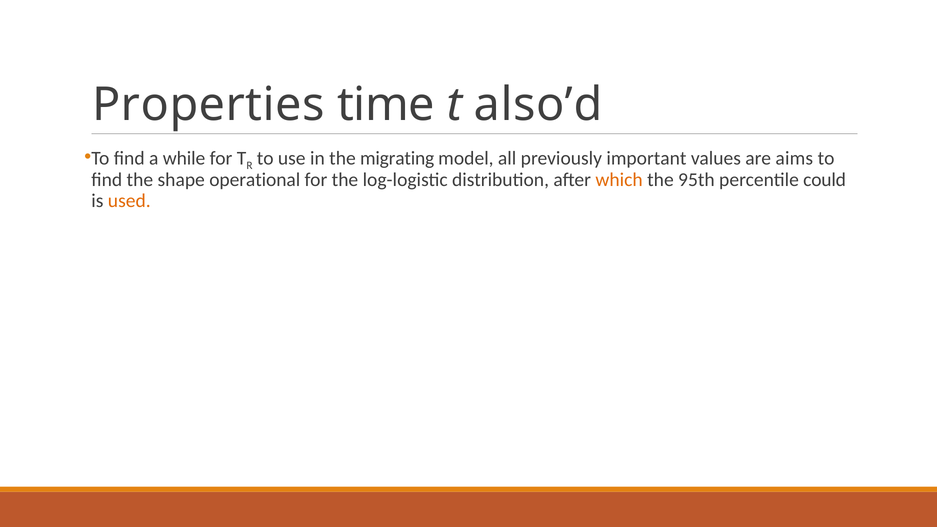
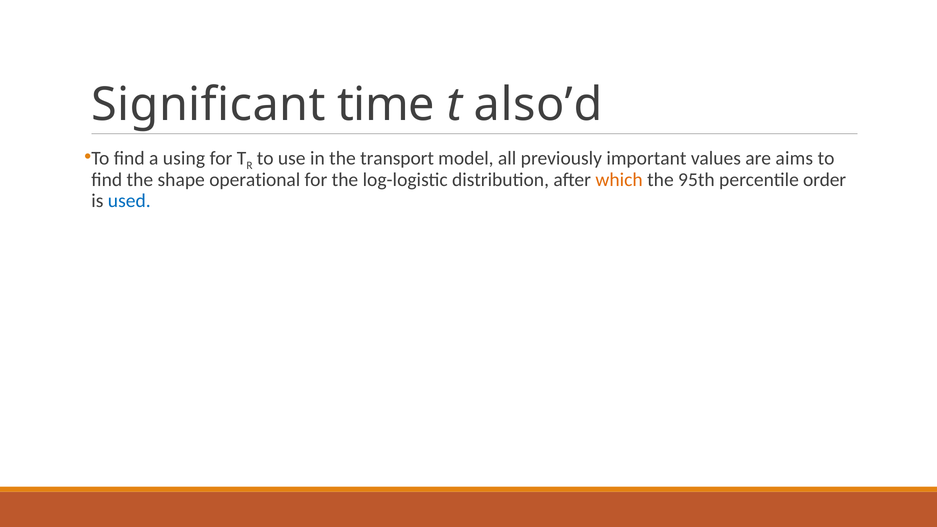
Properties: Properties -> Significant (208, 105)
while: while -> using (184, 158)
migrating: migrating -> transport (397, 158)
could: could -> order (825, 180)
used colour: orange -> blue (129, 201)
